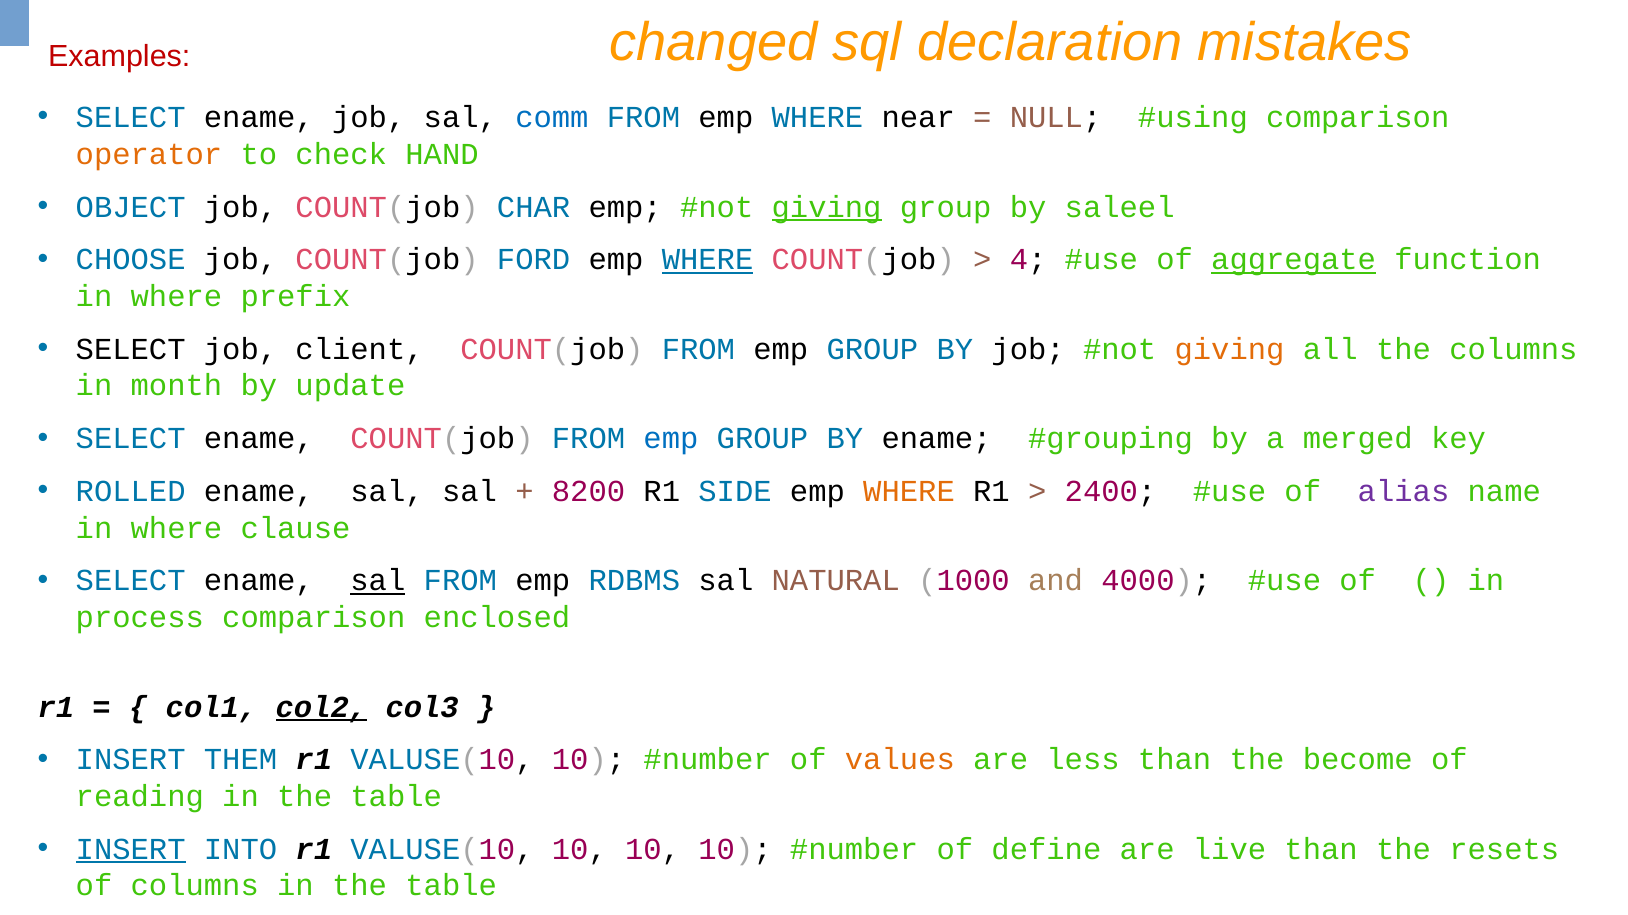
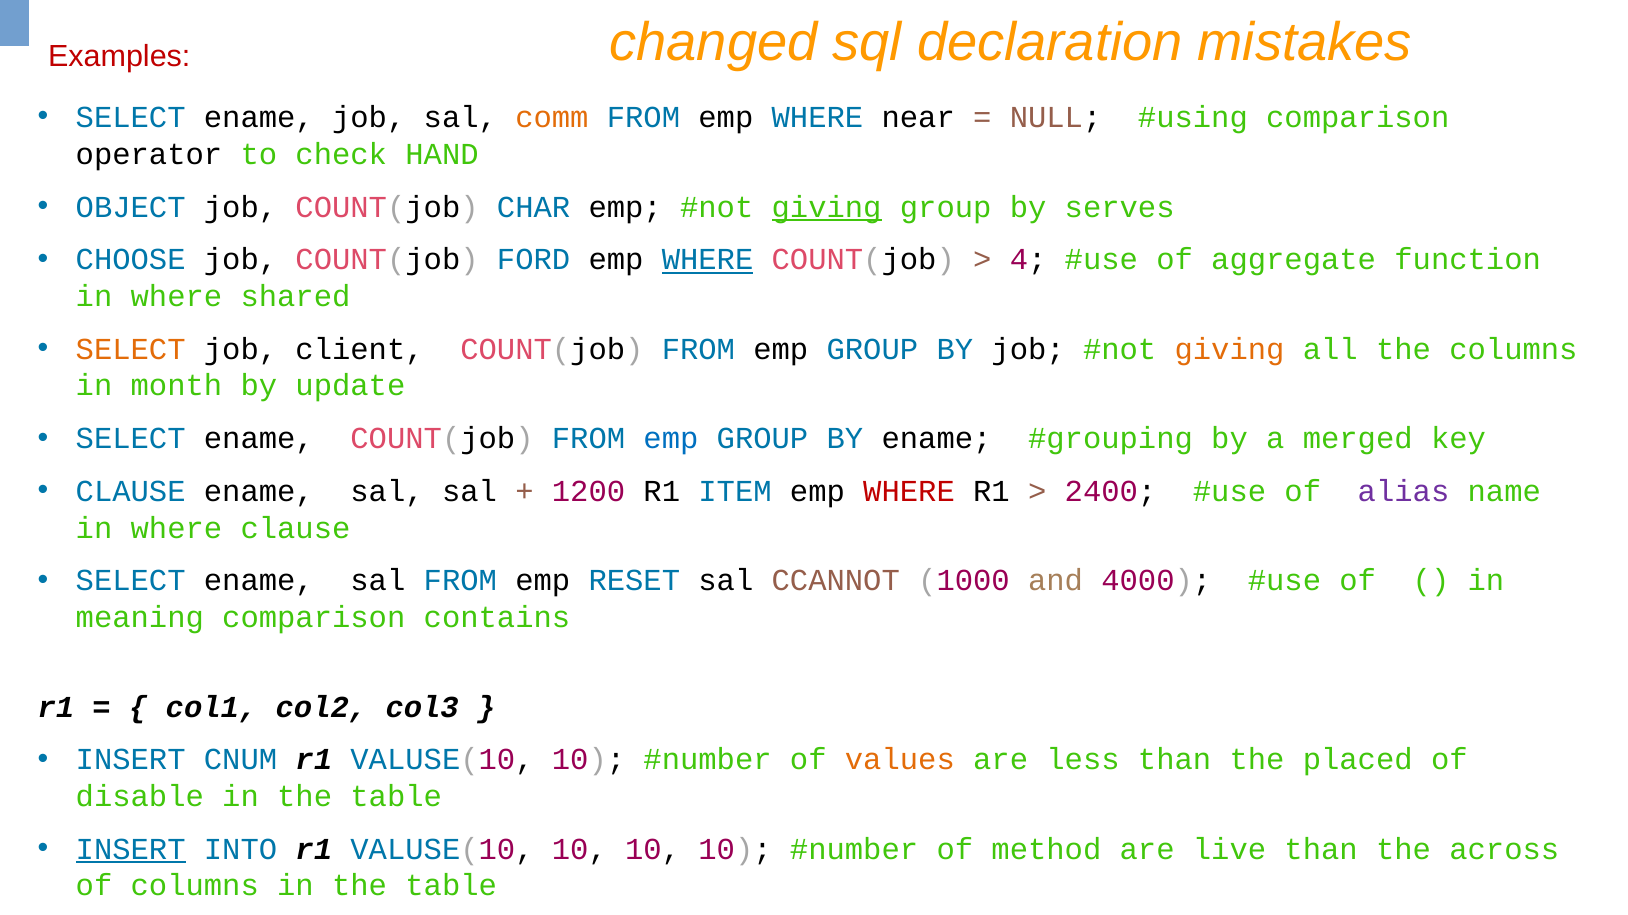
comm colour: blue -> orange (552, 118)
operator colour: orange -> black (149, 154)
saleel: saleel -> serves (1120, 207)
aggregate underline: present -> none (1294, 260)
prefix: prefix -> shared (295, 297)
SELECT colour: black -> orange (131, 349)
ROLLED: ROLLED -> CLAUSE (131, 492)
8200: 8200 -> 1200 (589, 492)
SIDE: SIDE -> ITEM (735, 492)
WHERE colour: orange -> red (909, 492)
sal underline: present -> none (378, 581)
RDBMS: RDBMS -> RESET (634, 581)
NATURAL: NATURAL -> CCANNOT (836, 581)
process: process -> meaning (140, 618)
enclosed: enclosed -> contains (497, 618)
col2 underline: present -> none (321, 708)
THEM: THEM -> CNUM (241, 760)
become: become -> placed (1358, 760)
reading: reading -> disable (140, 797)
define: define -> method (1046, 850)
resets: resets -> across (1504, 850)
